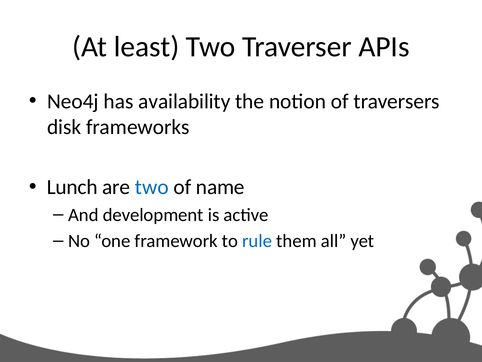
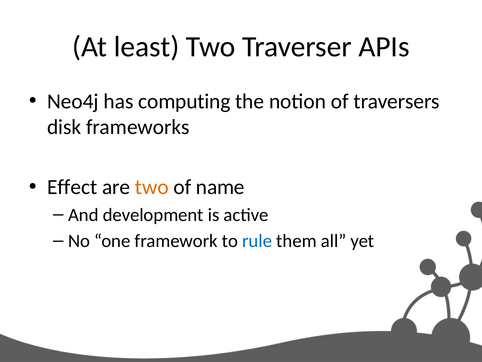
availability: availability -> computing (184, 101)
Lunch: Lunch -> Effect (72, 187)
two colour: blue -> orange (152, 187)
